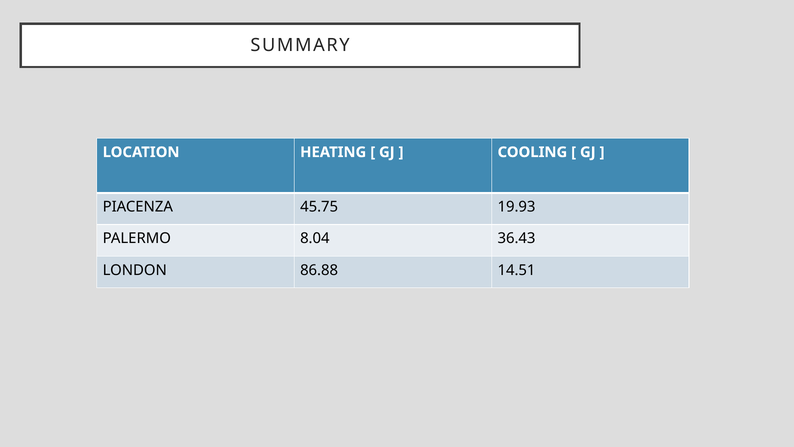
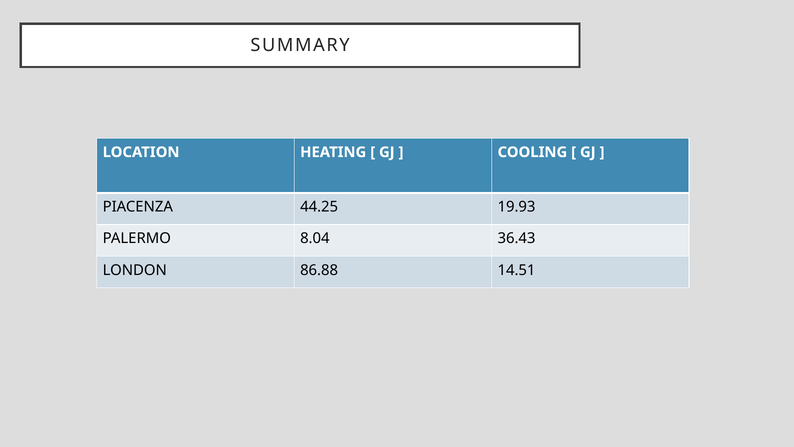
45.75: 45.75 -> 44.25 (319, 207)
